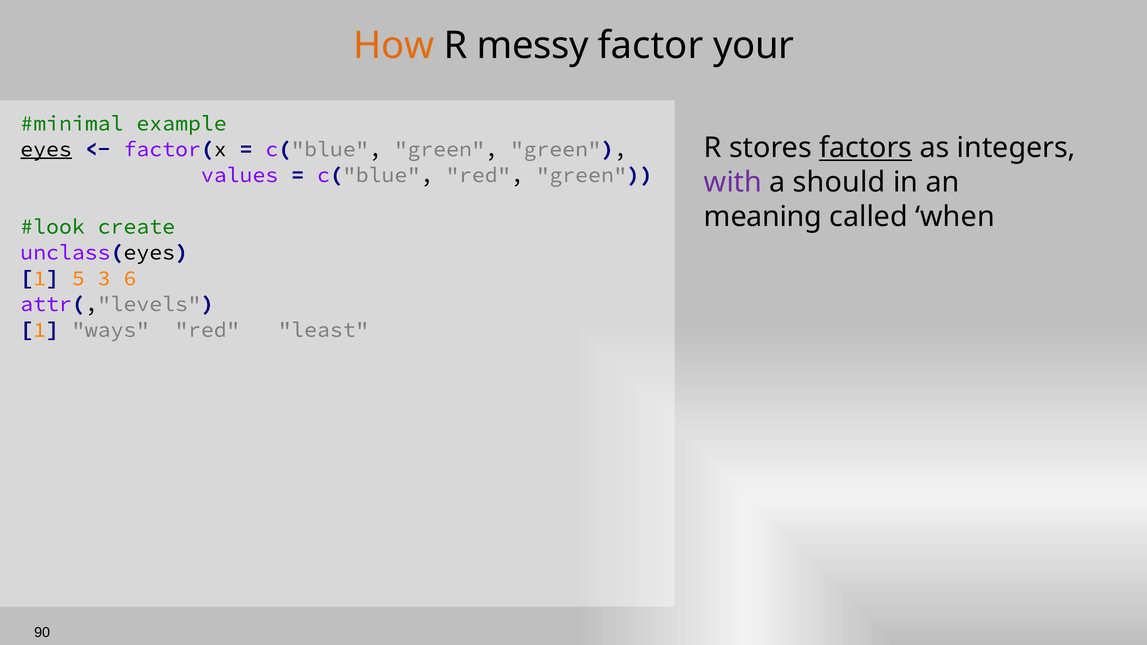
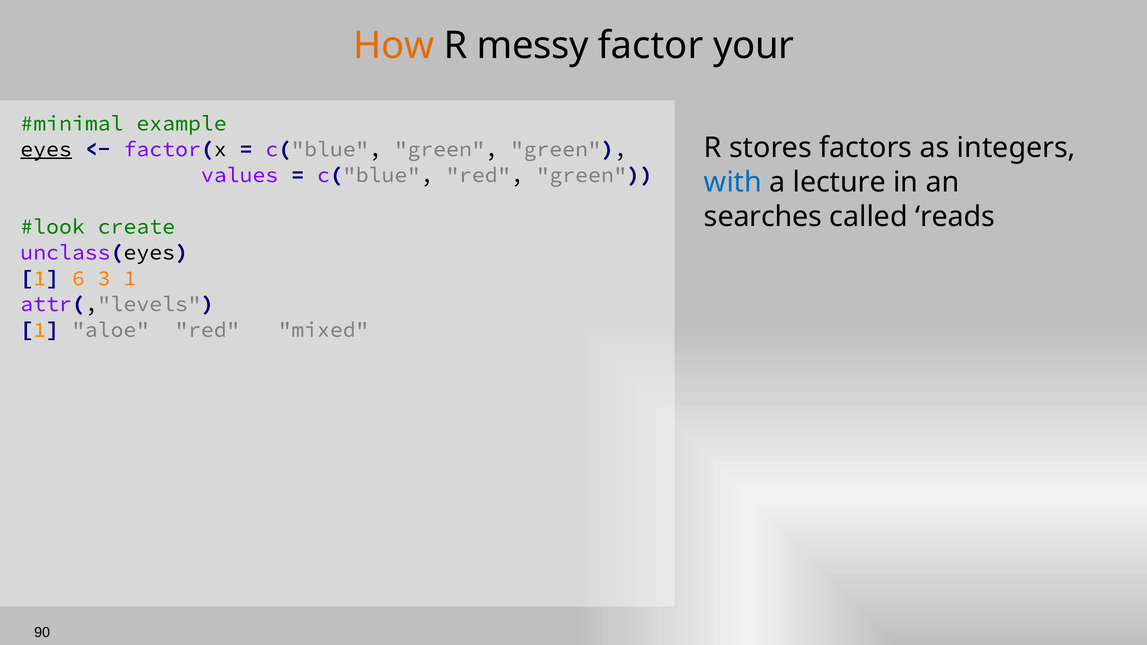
factors underline: present -> none (866, 148)
with colour: purple -> blue (733, 182)
should: should -> lecture (839, 182)
meaning: meaning -> searches (763, 217)
when: when -> reads (955, 217)
5: 5 -> 6 (78, 278)
3 6: 6 -> 1 (130, 278)
ways: ways -> aloe (111, 330)
least: least -> mixed (323, 330)
